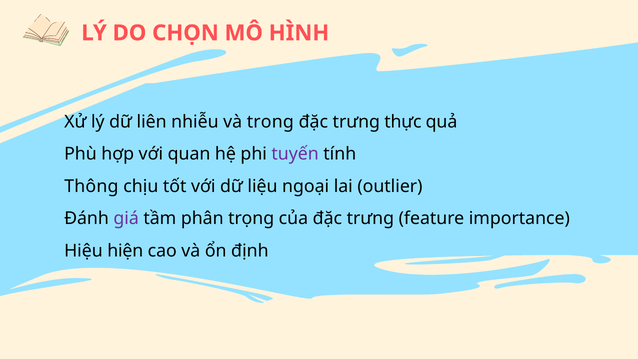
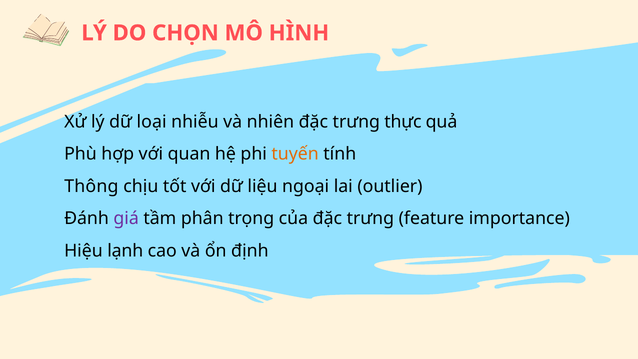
liên: liên -> loại (152, 122)
trong: trong -> nhiên (270, 122)
tuyến colour: purple -> orange (295, 154)
hiện: hiện -> lạnh (125, 251)
